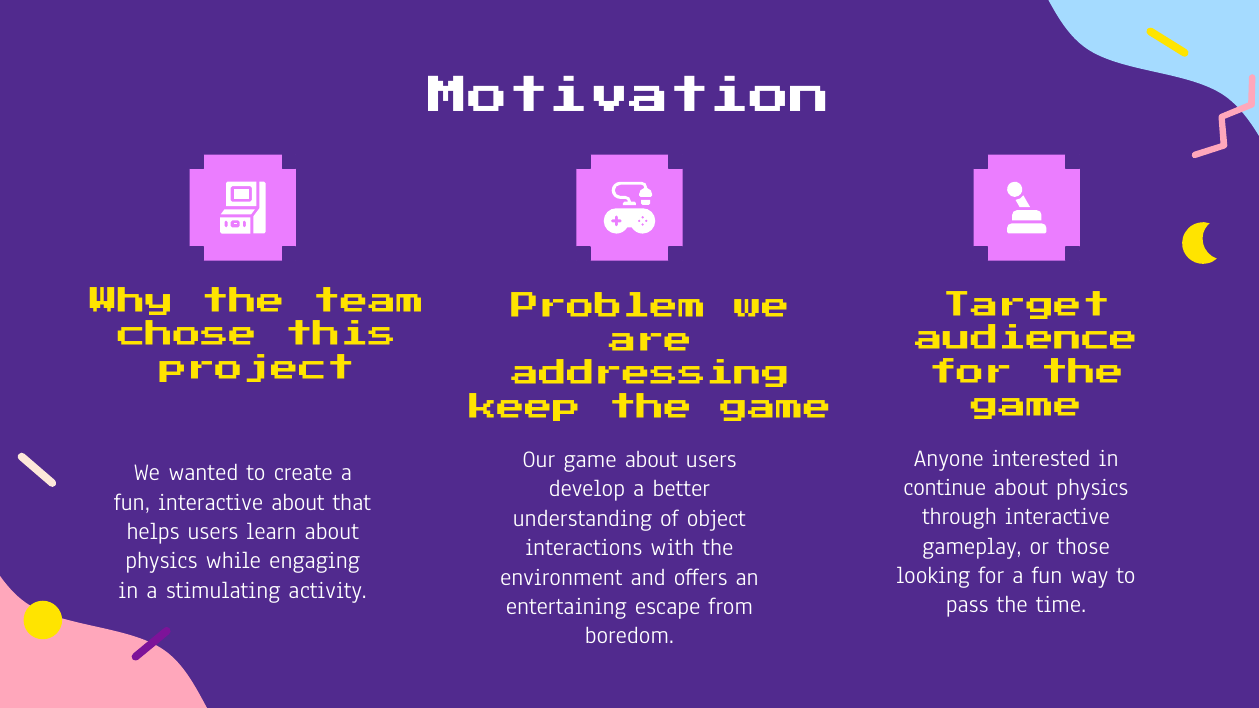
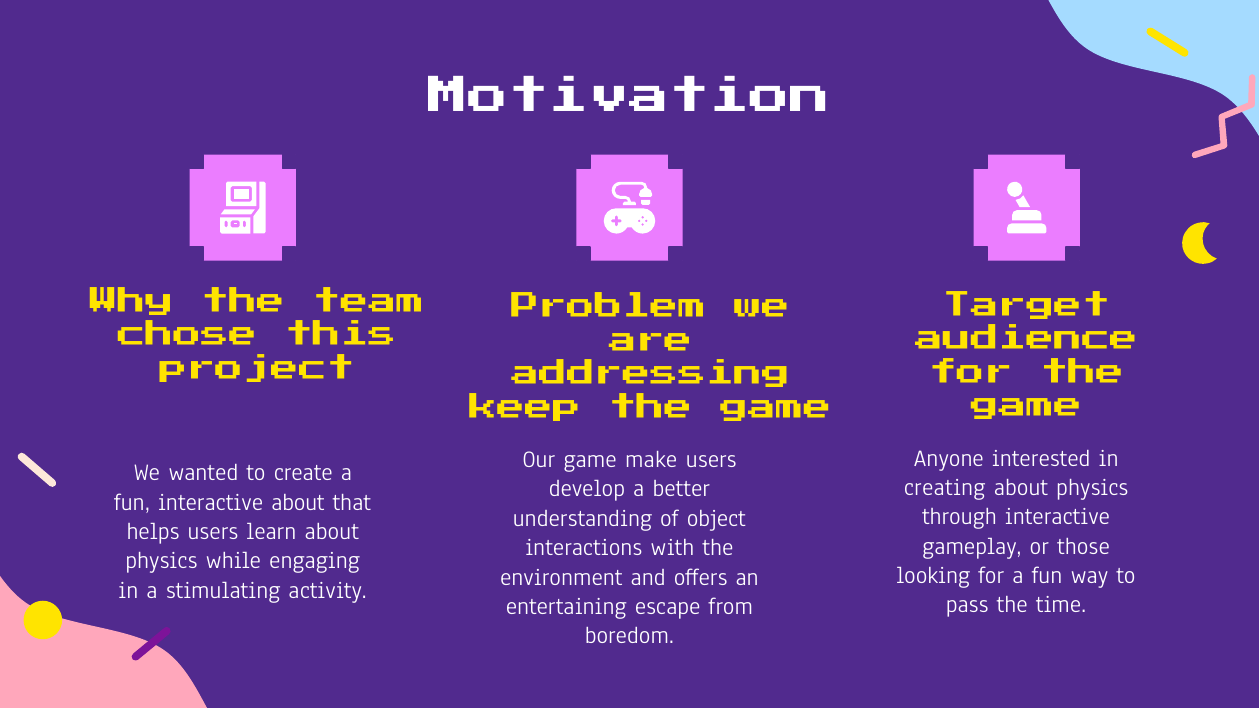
game about: about -> make (651, 460)
continue: continue -> creating (945, 487)
